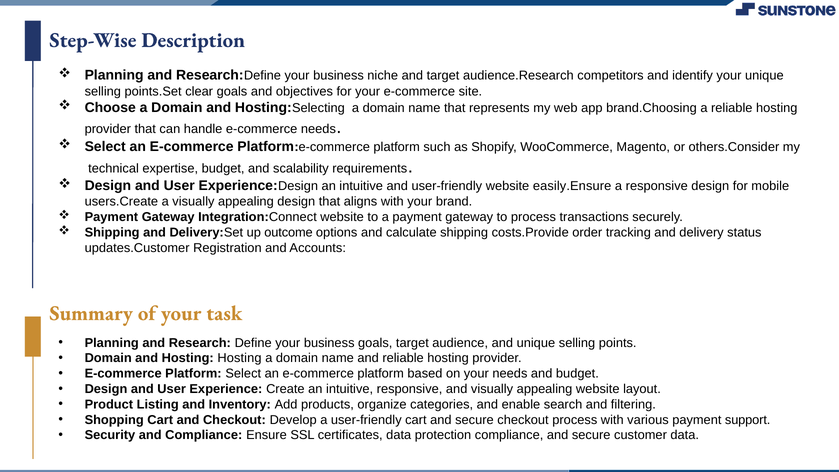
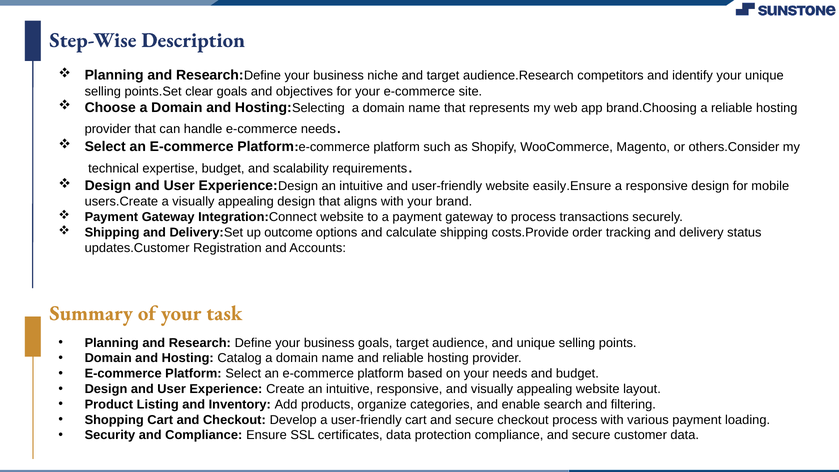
Hosting Hosting: Hosting -> Catalog (240, 358)
support: support -> loading (748, 420)
